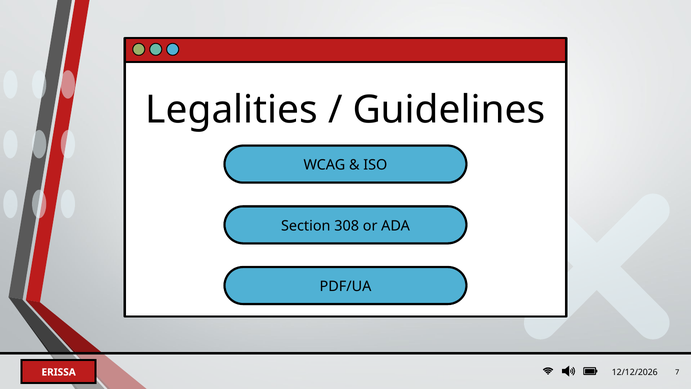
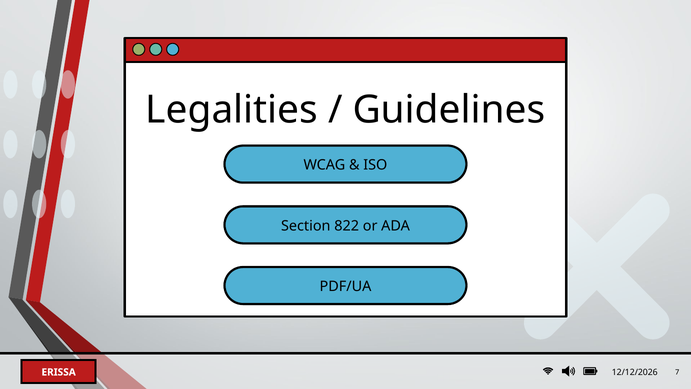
308: 308 -> 822 (347, 226)
